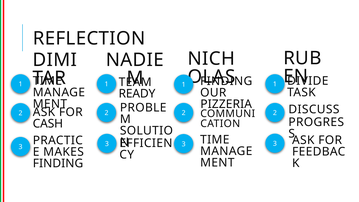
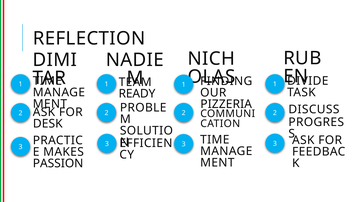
CASH: CASH -> DESK (48, 124)
FINDING: FINDING -> PASSION (58, 163)
